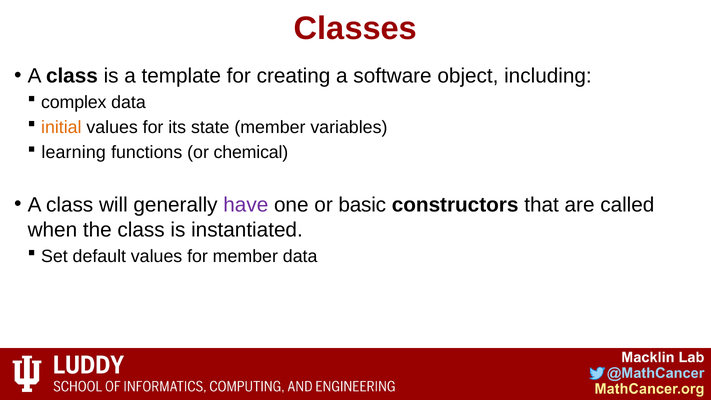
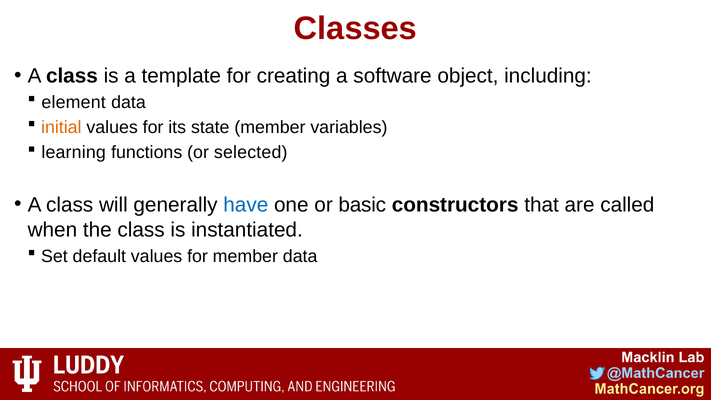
complex: complex -> element (74, 102)
chemical: chemical -> selected (251, 153)
have colour: purple -> blue (246, 205)
